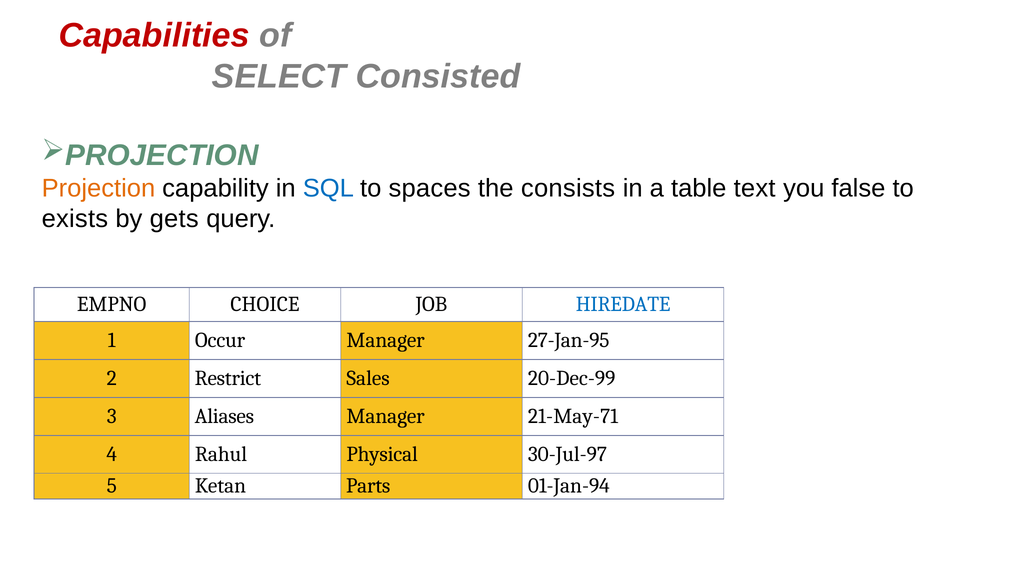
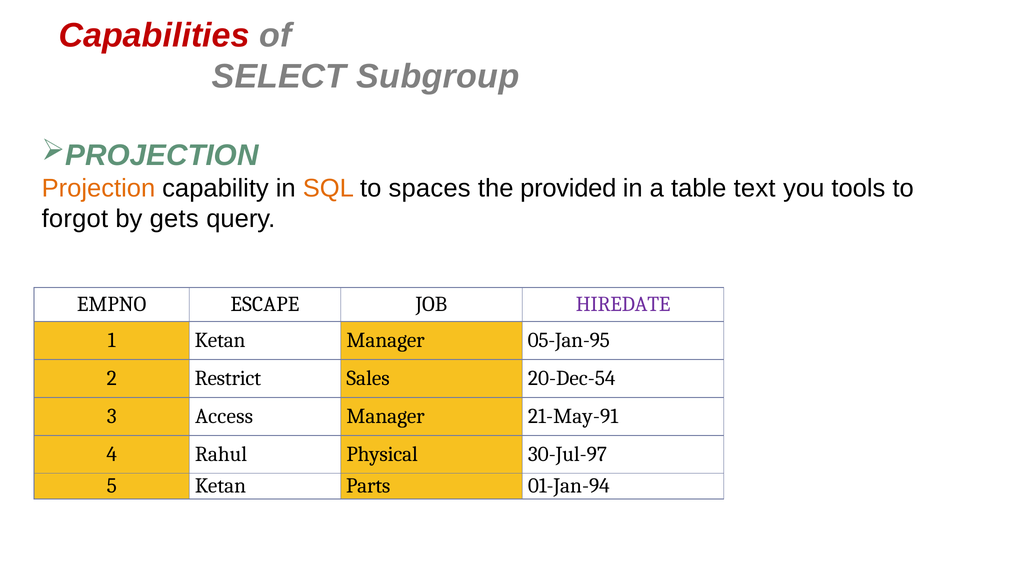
Consisted: Consisted -> Subgroup (438, 77)
SQL colour: blue -> orange (328, 188)
consists: consists -> provided (568, 188)
false: false -> tools (858, 188)
exists: exists -> forgot (75, 219)
CHOICE: CHOICE -> ESCAPE (265, 304)
HIREDATE colour: blue -> purple (623, 304)
1 Occur: Occur -> Ketan (220, 340)
27-Jan-95: 27-Jan-95 -> 05-Jan-95 (569, 340)
20-Dec-99: 20-Dec-99 -> 20-Dec-54 (572, 378)
Aliases: Aliases -> Access (224, 416)
21-May-71: 21-May-71 -> 21-May-91 (573, 416)
